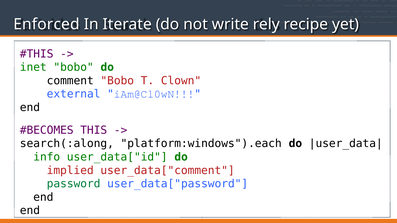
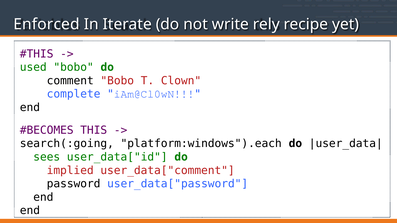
inet: inet -> used (33, 67)
external: external -> complete (74, 94)
search(:along: search(:along -> search(:going (67, 144)
info: info -> sees (47, 157)
password colour: green -> black (74, 184)
